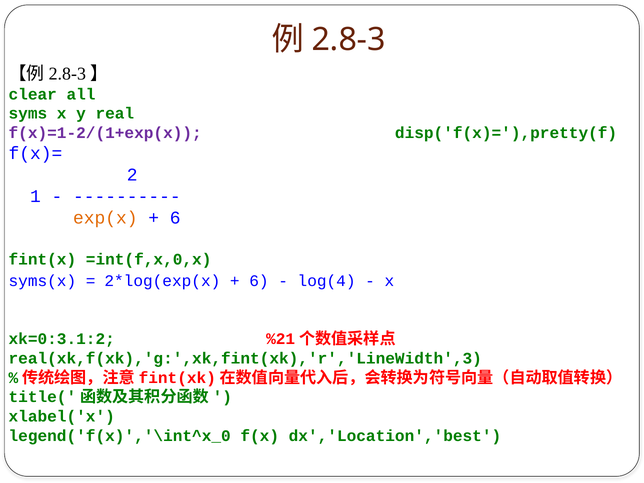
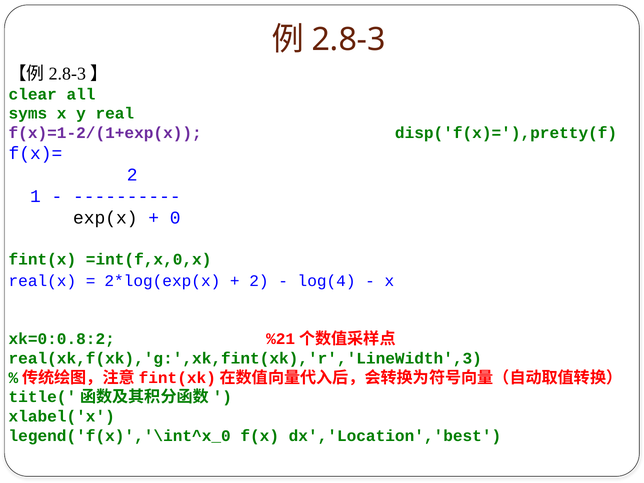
exp(x colour: orange -> black (105, 218)
6: 6 -> 0 (175, 218)
syms(x: syms(x -> real(x (42, 281)
6: 6 -> 2 (259, 281)
xk=0:3.1:2: xk=0:3.1:2 -> xk=0:0.8:2 (62, 339)
